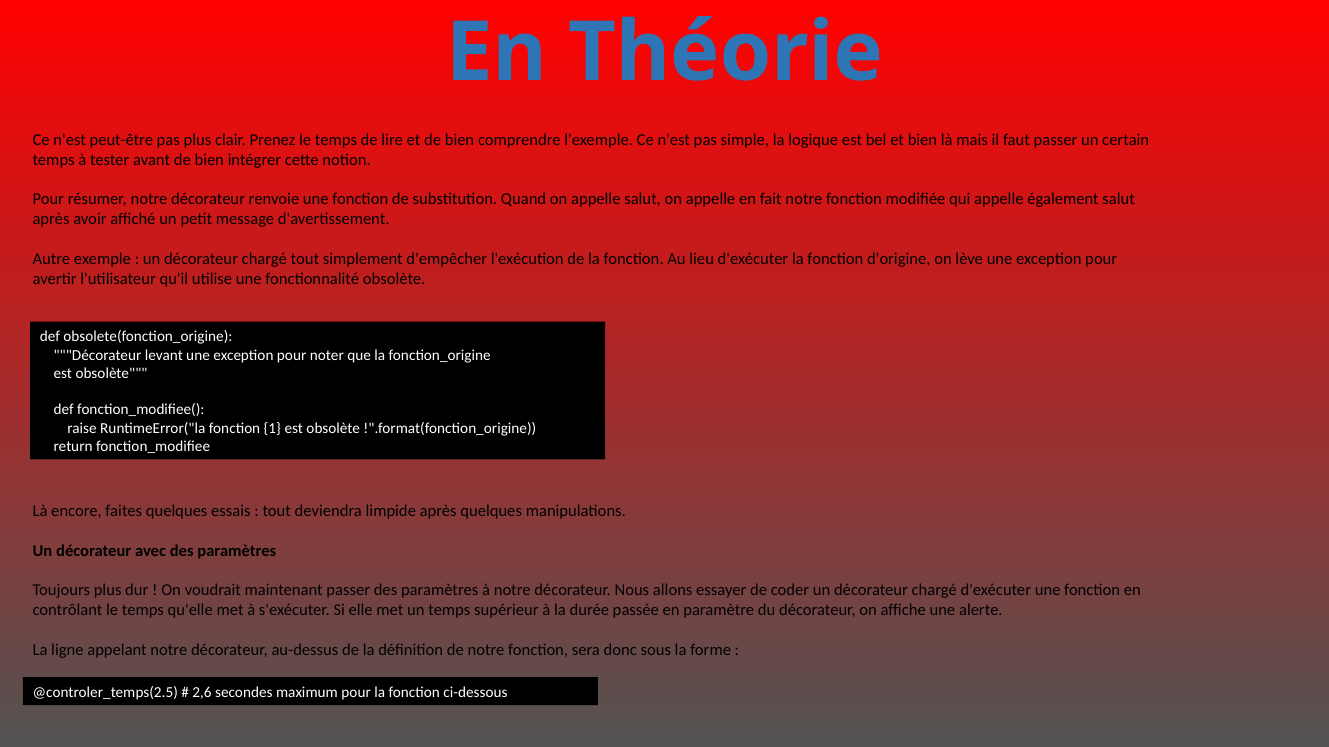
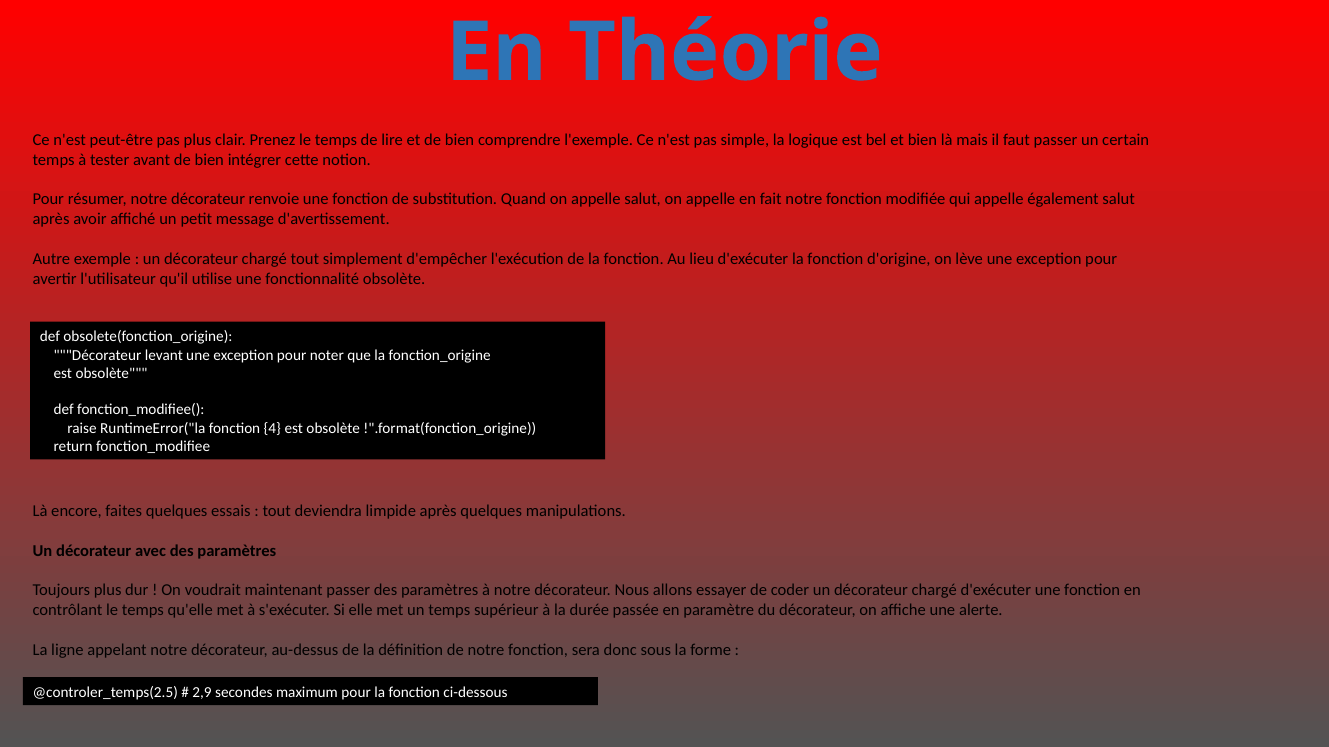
1: 1 -> 4 (272, 428)
2,6: 2,6 -> 2,9 (202, 693)
